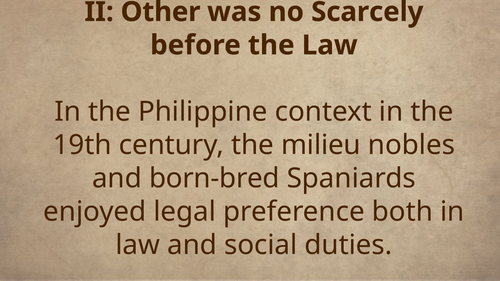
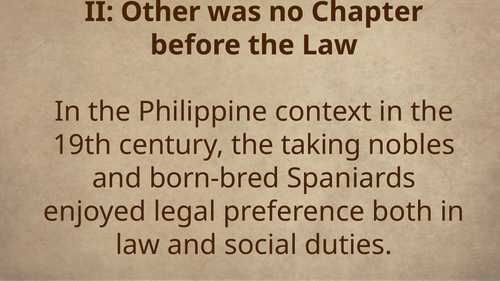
Scarcely: Scarcely -> Chapter (367, 12)
milieu: milieu -> taking (321, 145)
